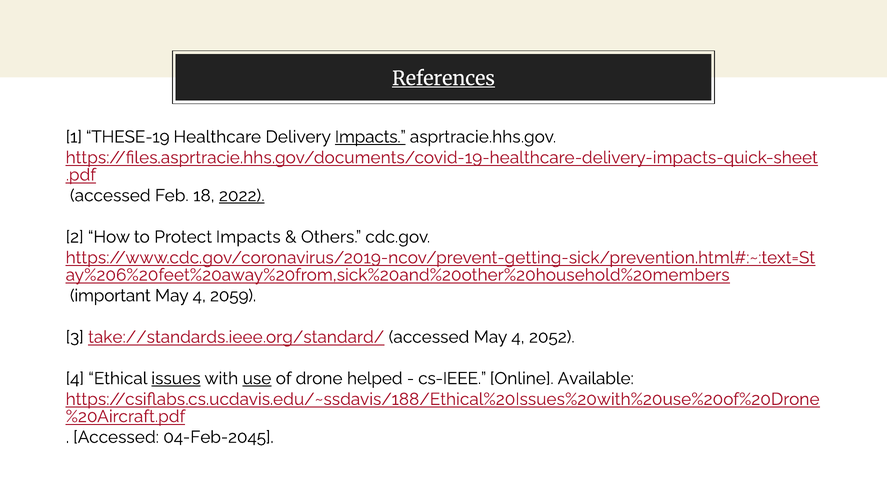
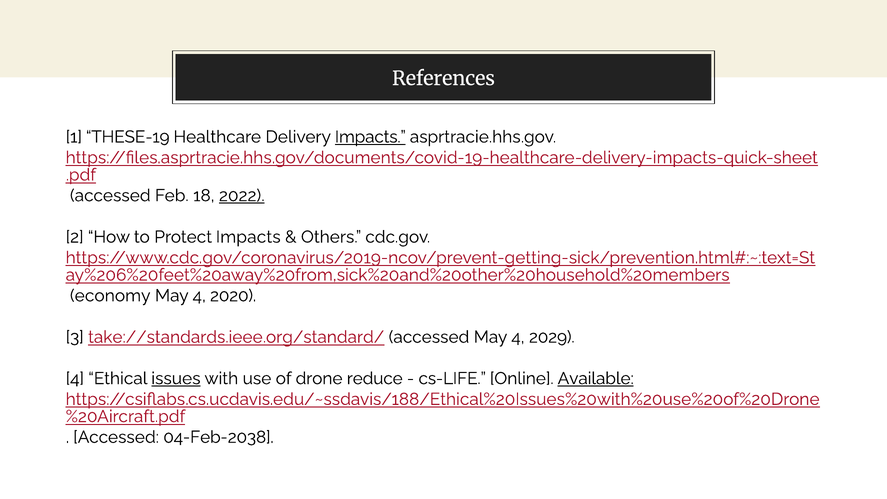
References underline: present -> none (444, 79)
important: important -> economy (110, 296)
2059: 2059 -> 2020 (233, 296)
2052: 2052 -> 2029 (552, 337)
use underline: present -> none (257, 378)
helped: helped -> reduce (375, 378)
cs-IEEE: cs-IEEE -> cs-LIFE (452, 378)
Available underline: none -> present (596, 378)
04-Feb-2045: 04-Feb-2045 -> 04-Feb-2038 (218, 437)
